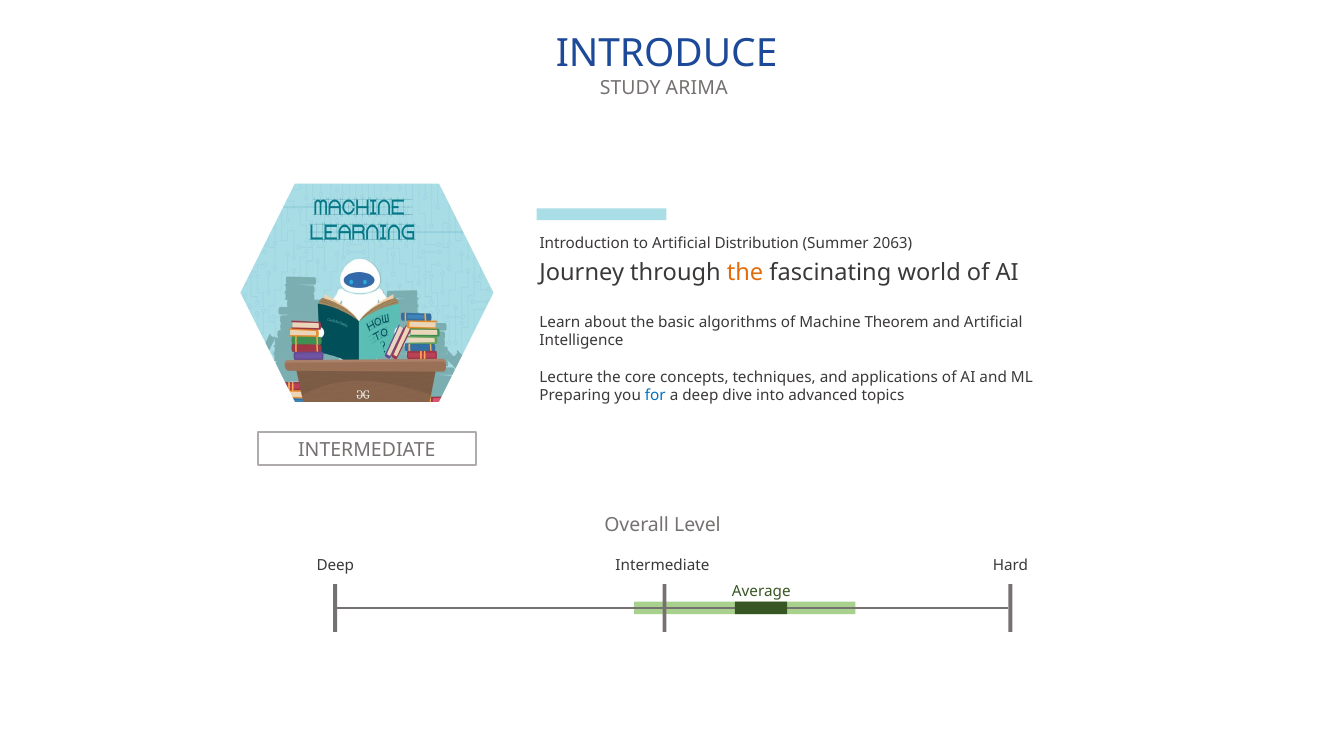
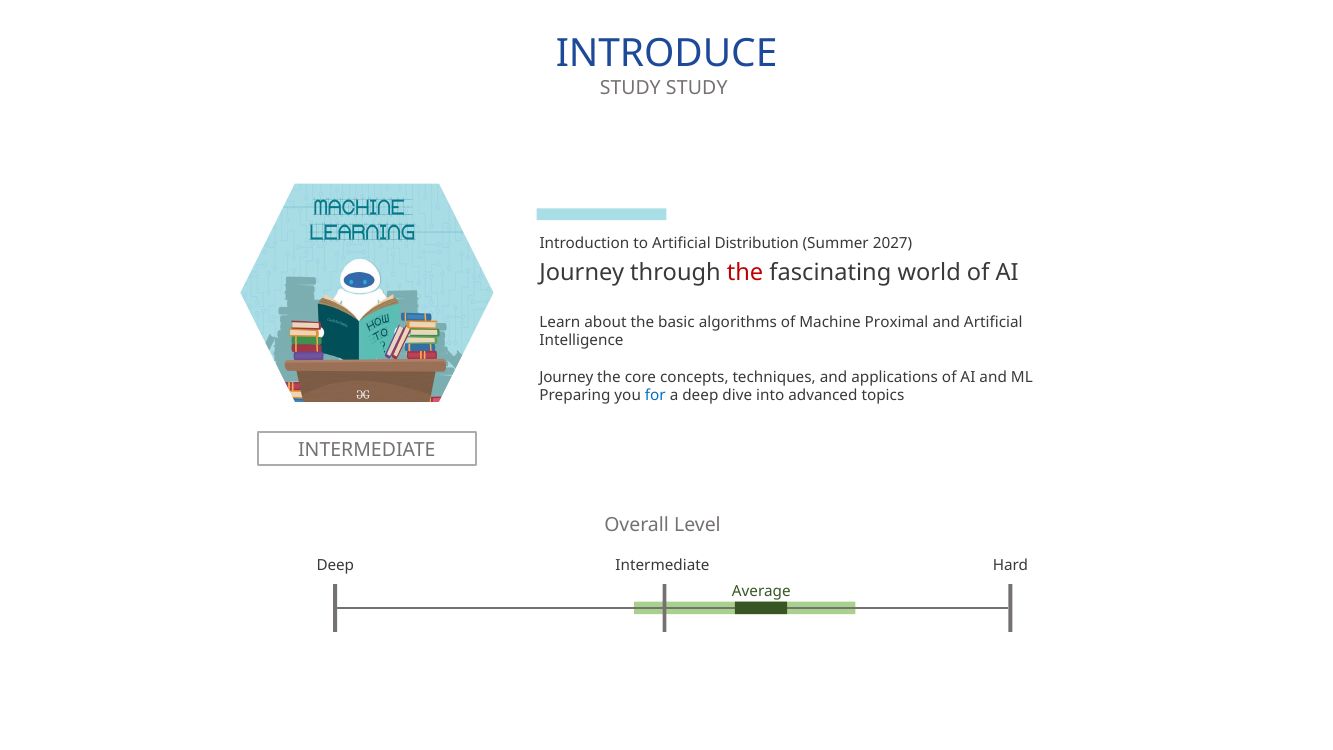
STUDY ARIMA: ARIMA -> STUDY (697, 88)
2063: 2063 -> 2027 (893, 244)
the colour: orange -> red (745, 272)
Theorem: Theorem -> Proximal (897, 322)
Lecture: Lecture -> Journey (566, 377)
